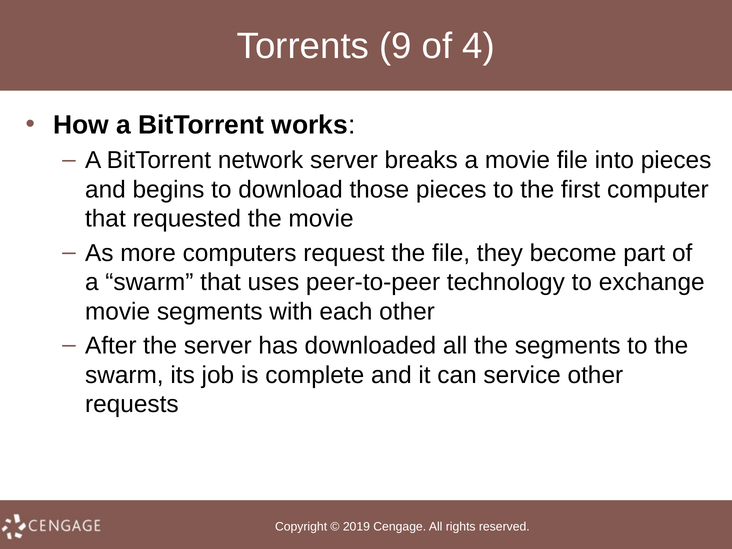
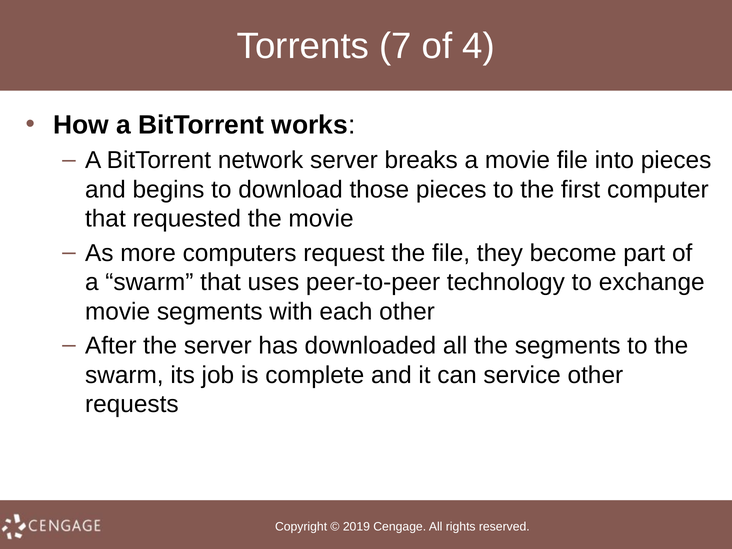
9: 9 -> 7 (395, 46)
